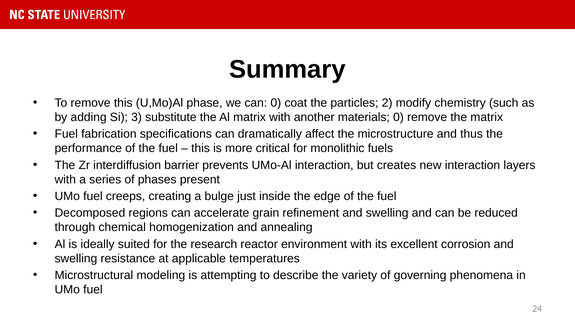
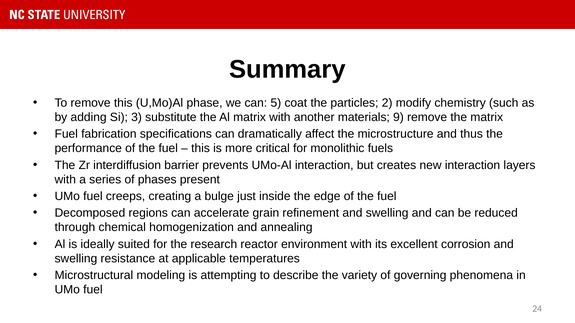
can 0: 0 -> 5 (276, 103)
materials 0: 0 -> 9 (398, 117)
